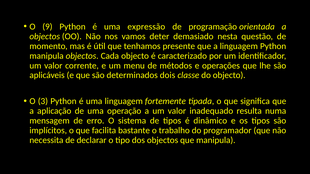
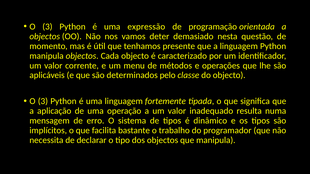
9: 9 -> 3 (47, 27)
dois: dois -> pelo (168, 75)
